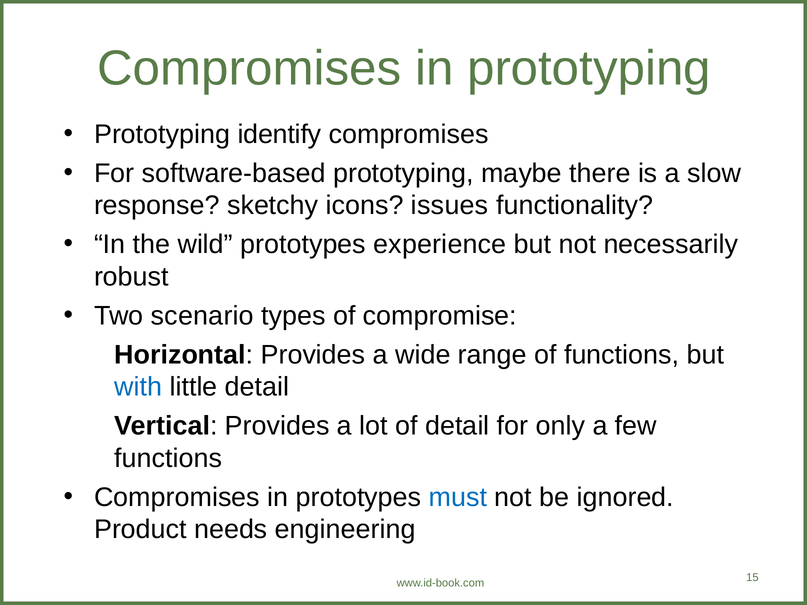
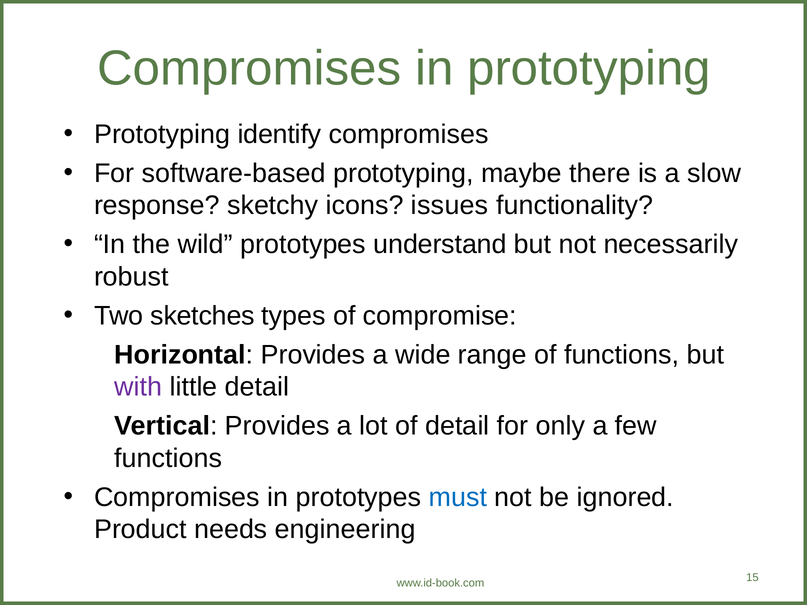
experience: experience -> understand (440, 245)
scenario: scenario -> sketches (203, 316)
with colour: blue -> purple (138, 387)
